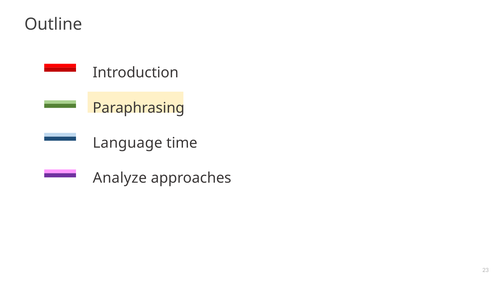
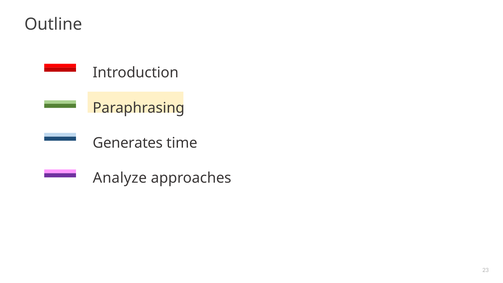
Language: Language -> Generates (128, 143)
